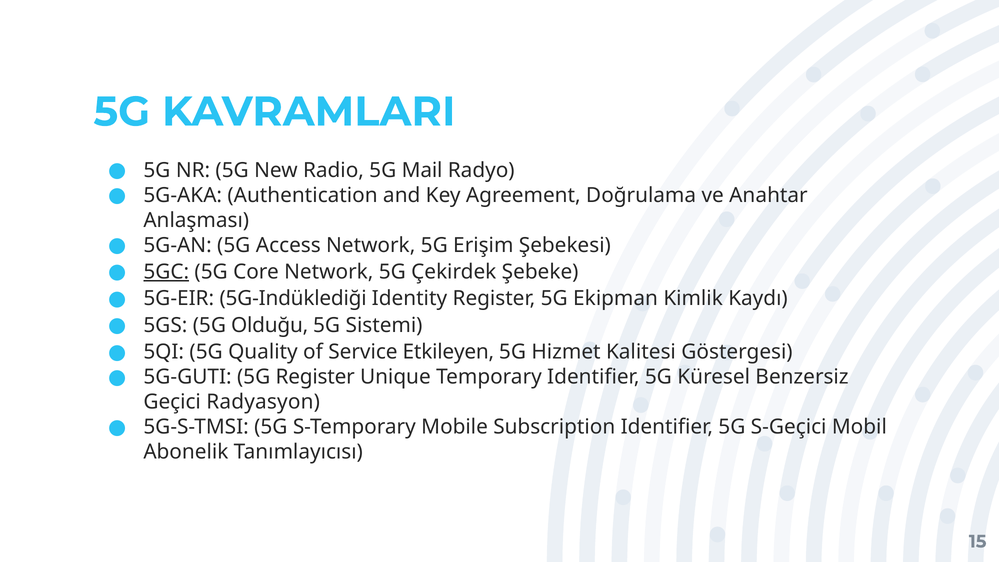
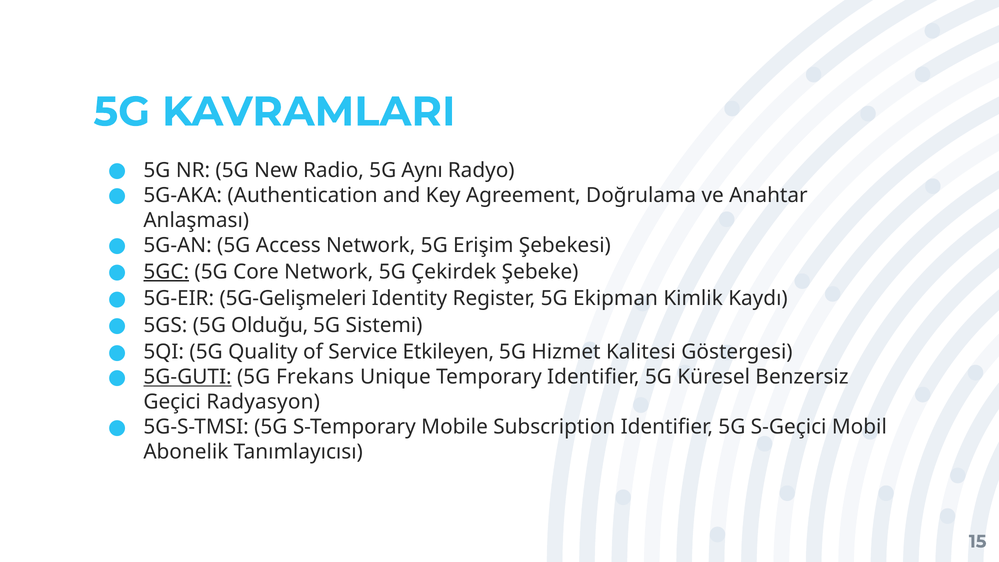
Mail: Mail -> Aynı (422, 170)
5G-Indüklediği: 5G-Indüklediği -> 5G-Gelişmeleri (293, 299)
5G-GUTI underline: none -> present (188, 377)
5G Register: Register -> Frekans (315, 377)
